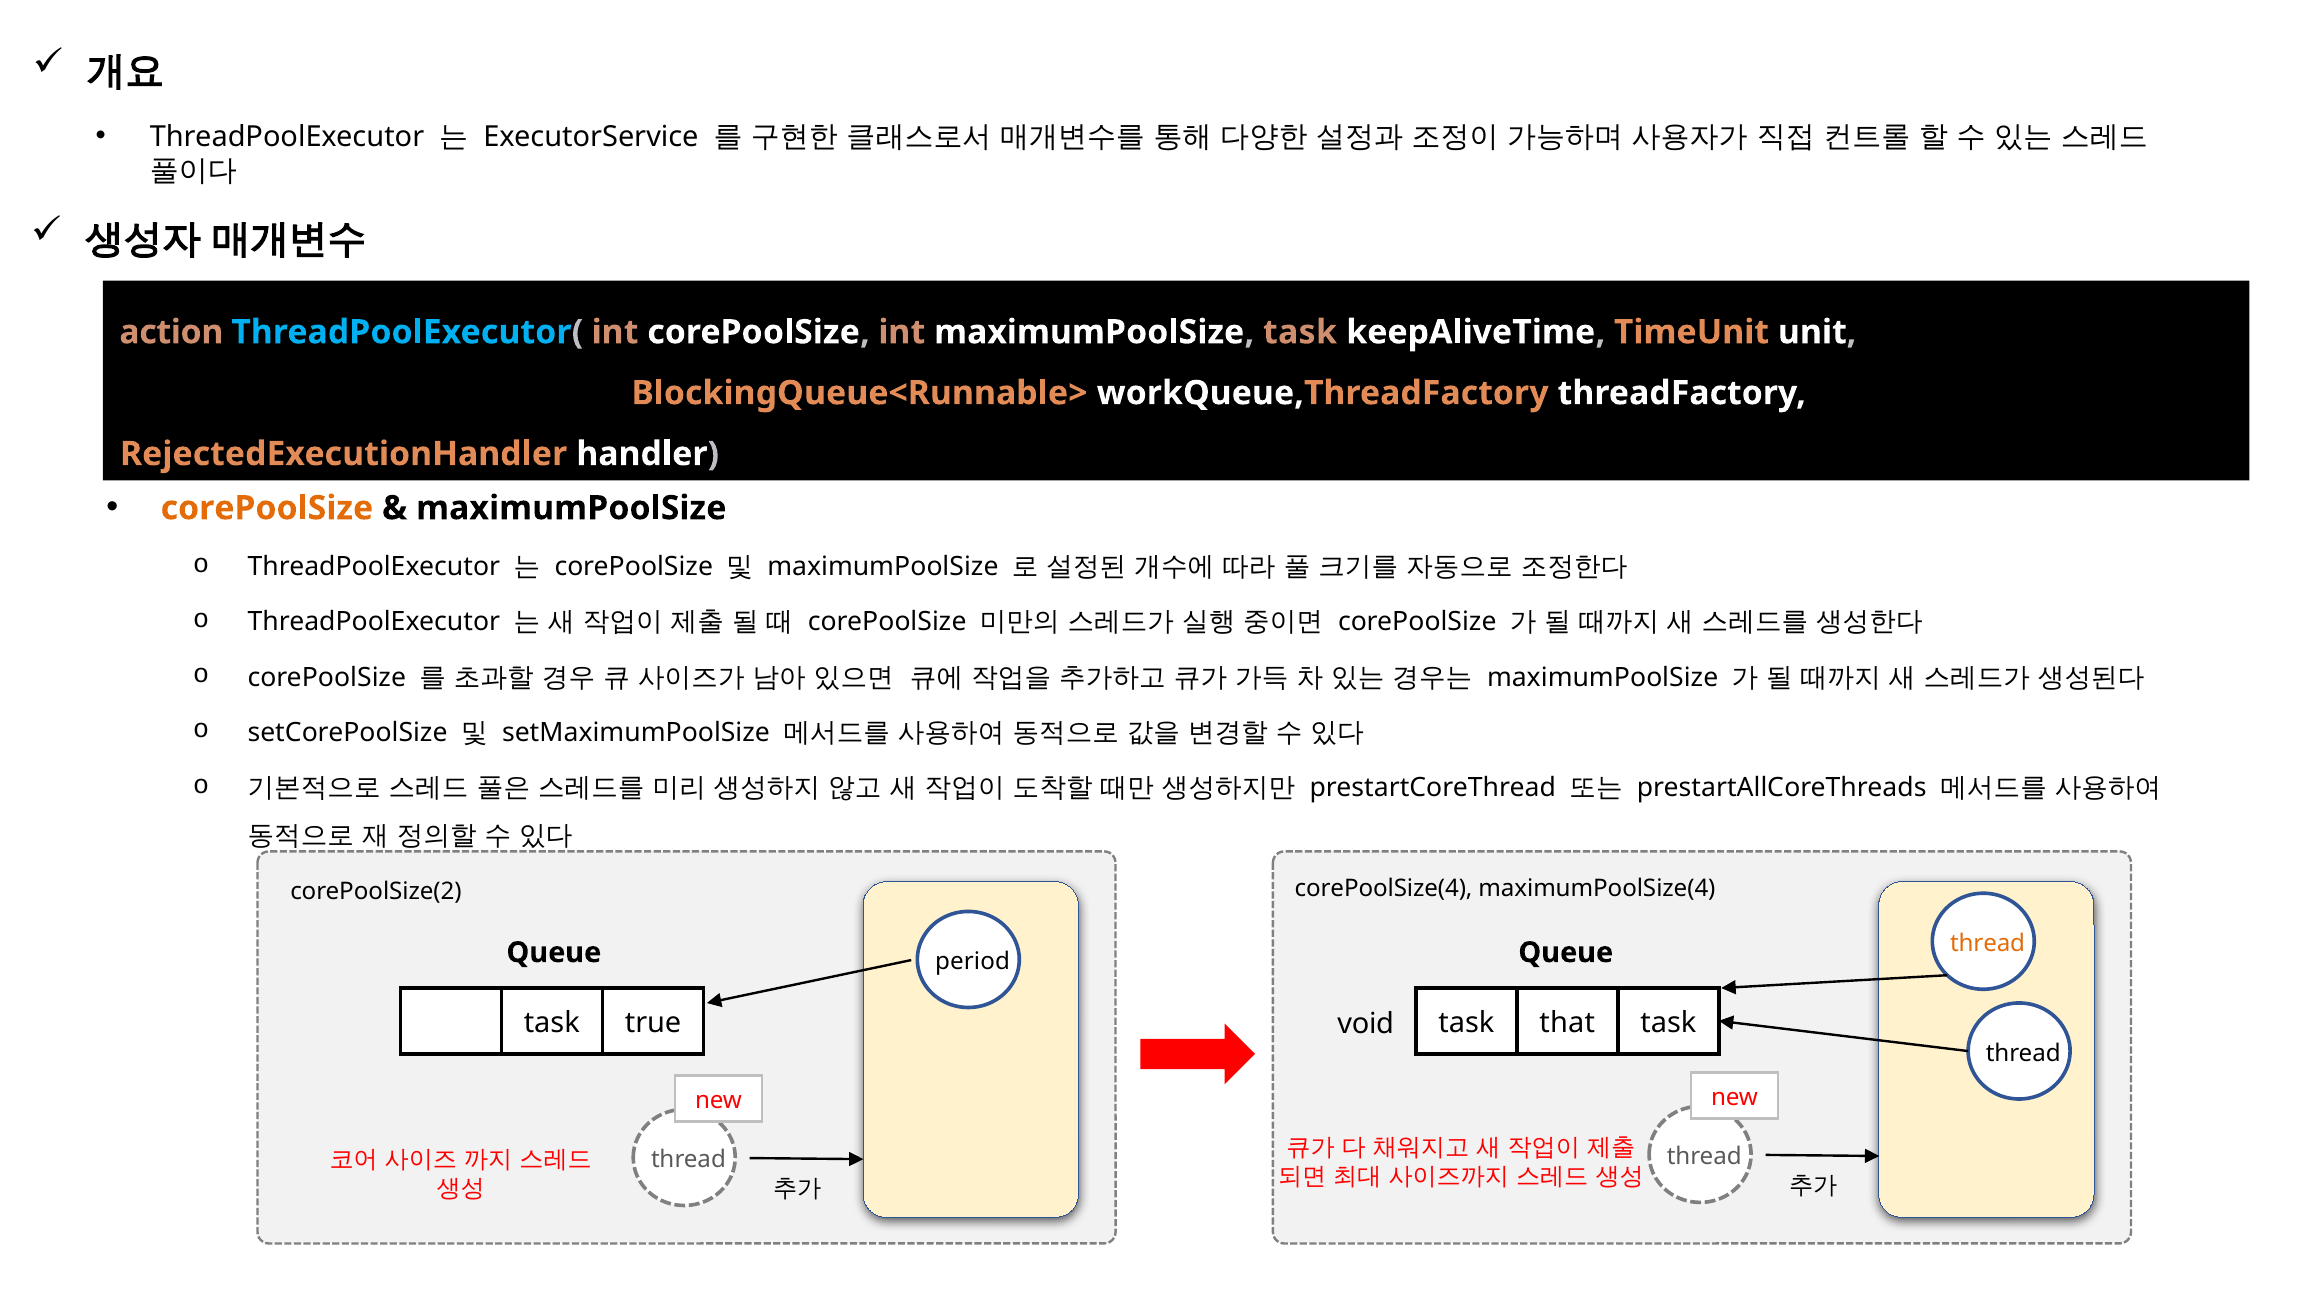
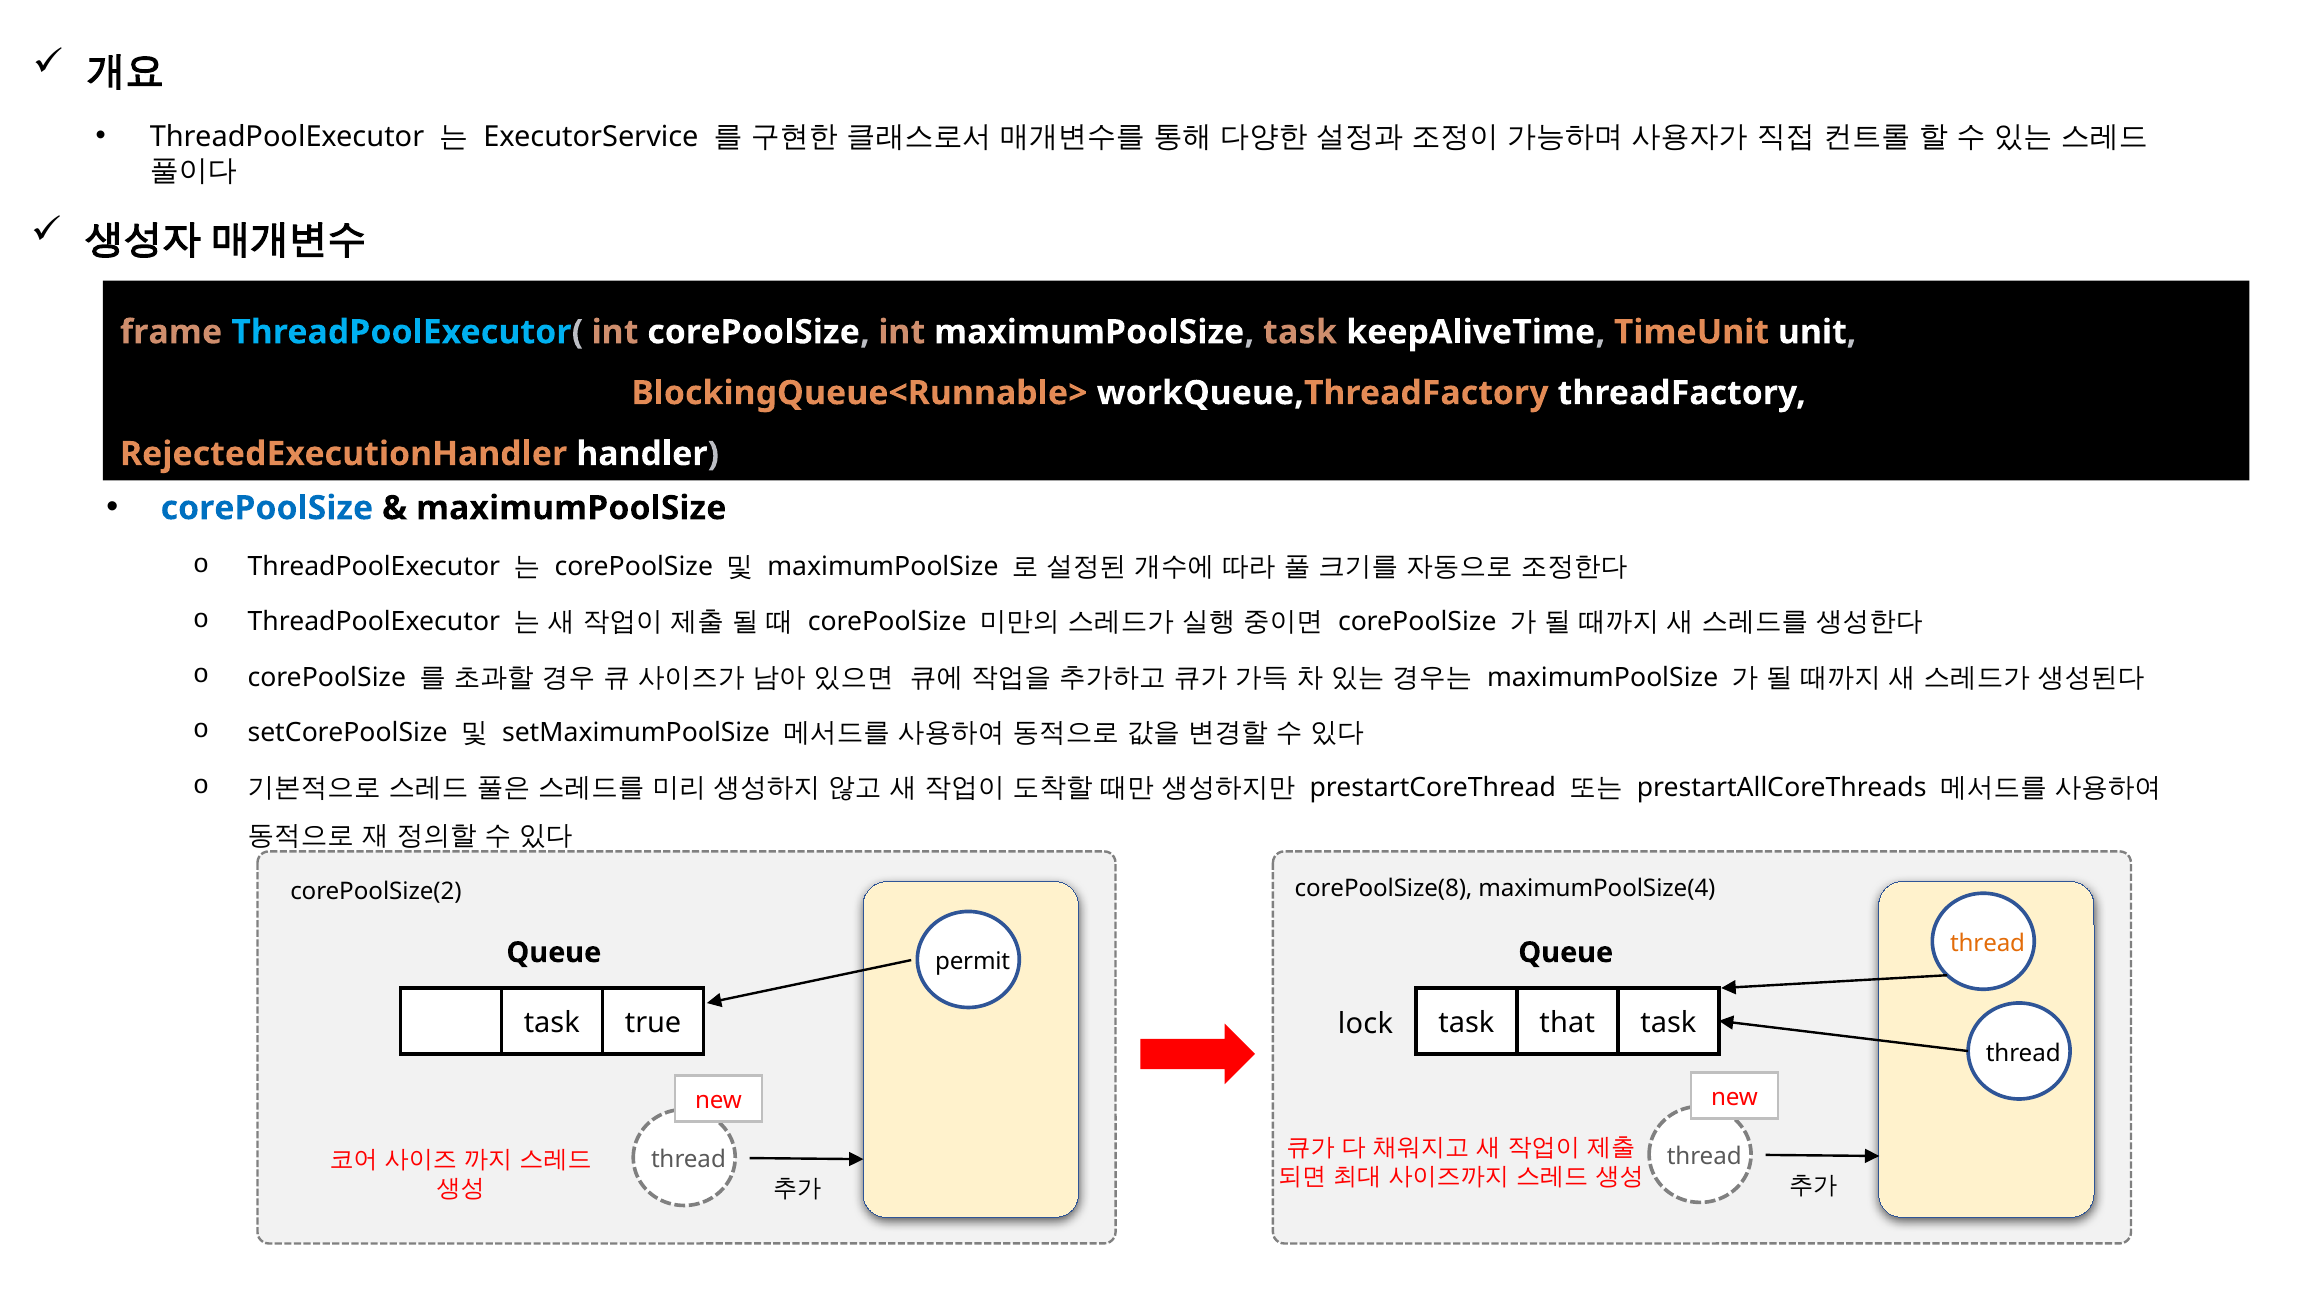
action: action -> frame (171, 332)
corePoolSize colour: orange -> blue (267, 508)
corePoolSize(4: corePoolSize(4 -> corePoolSize(8 (1384, 888)
period: period -> permit (973, 961)
void: void -> lock (1365, 1023)
